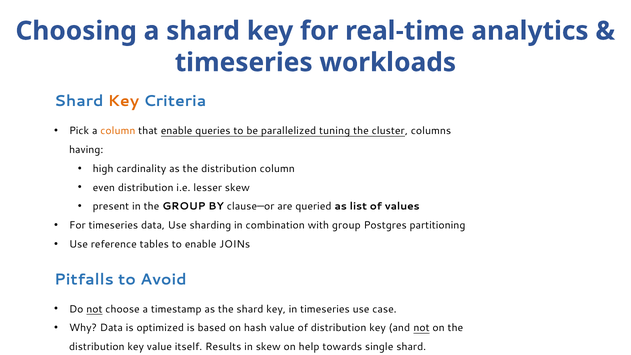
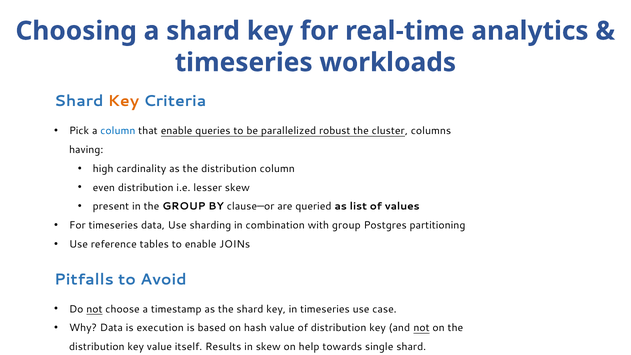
column colour: orange -> blue (118, 131)
tuning: tuning -> robust (335, 131)
optimized: optimized -> execution (160, 328)
